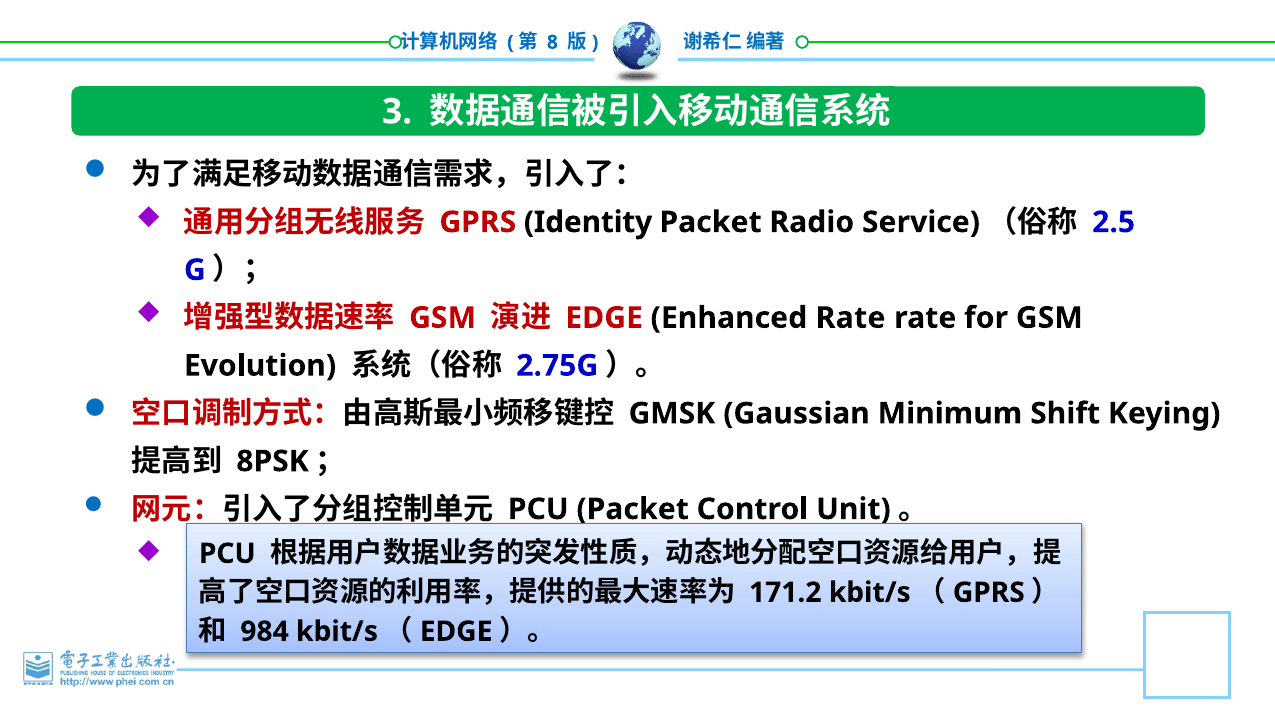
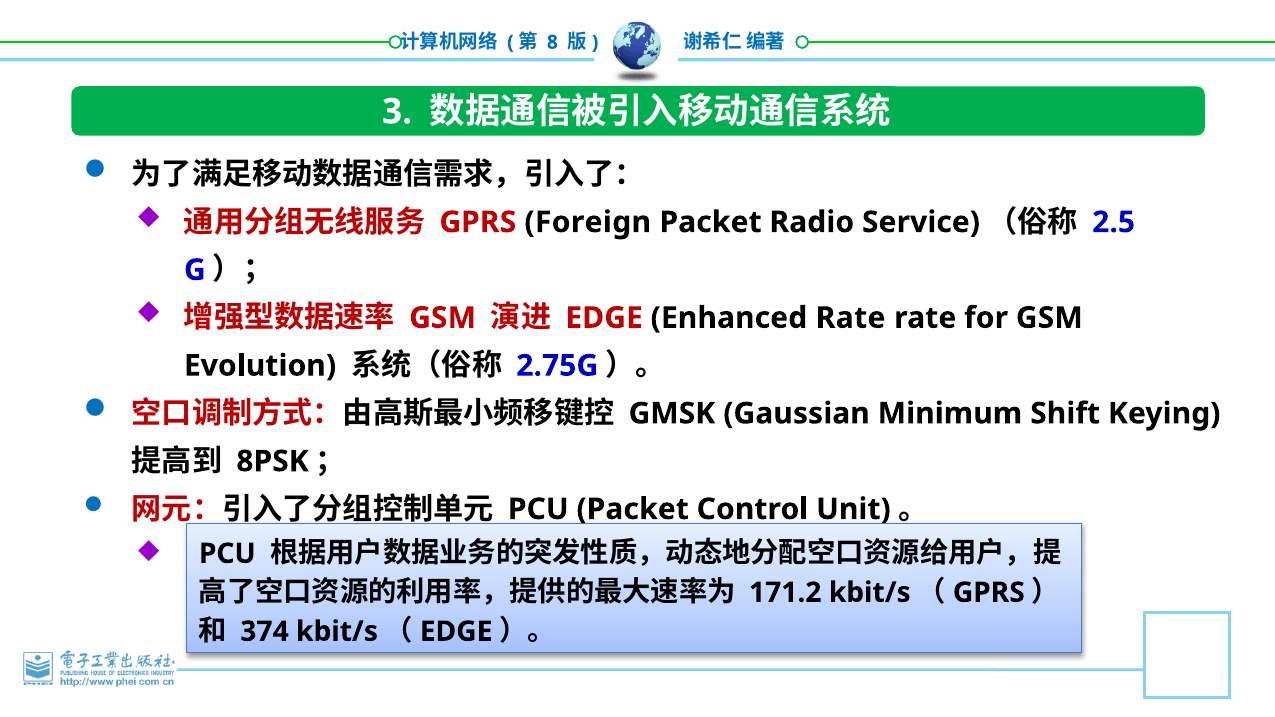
Identity: Identity -> Foreign (588, 222)
984: 984 -> 374 (265, 632)
